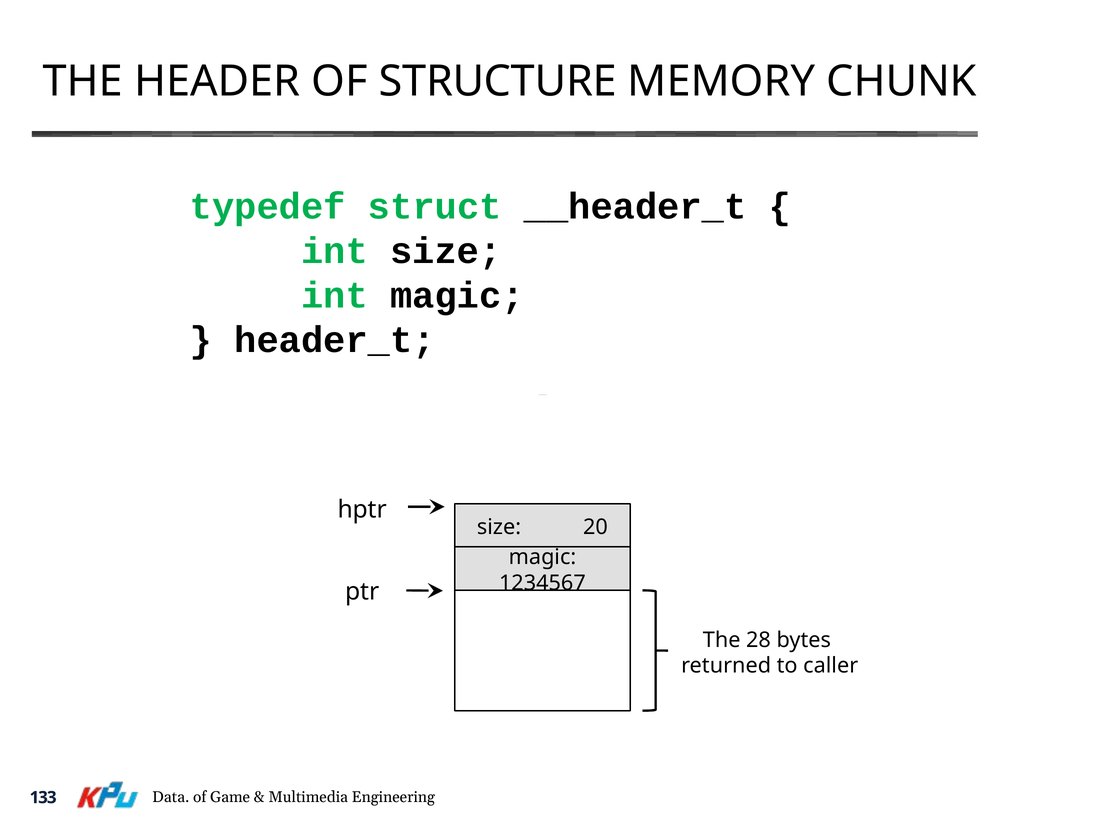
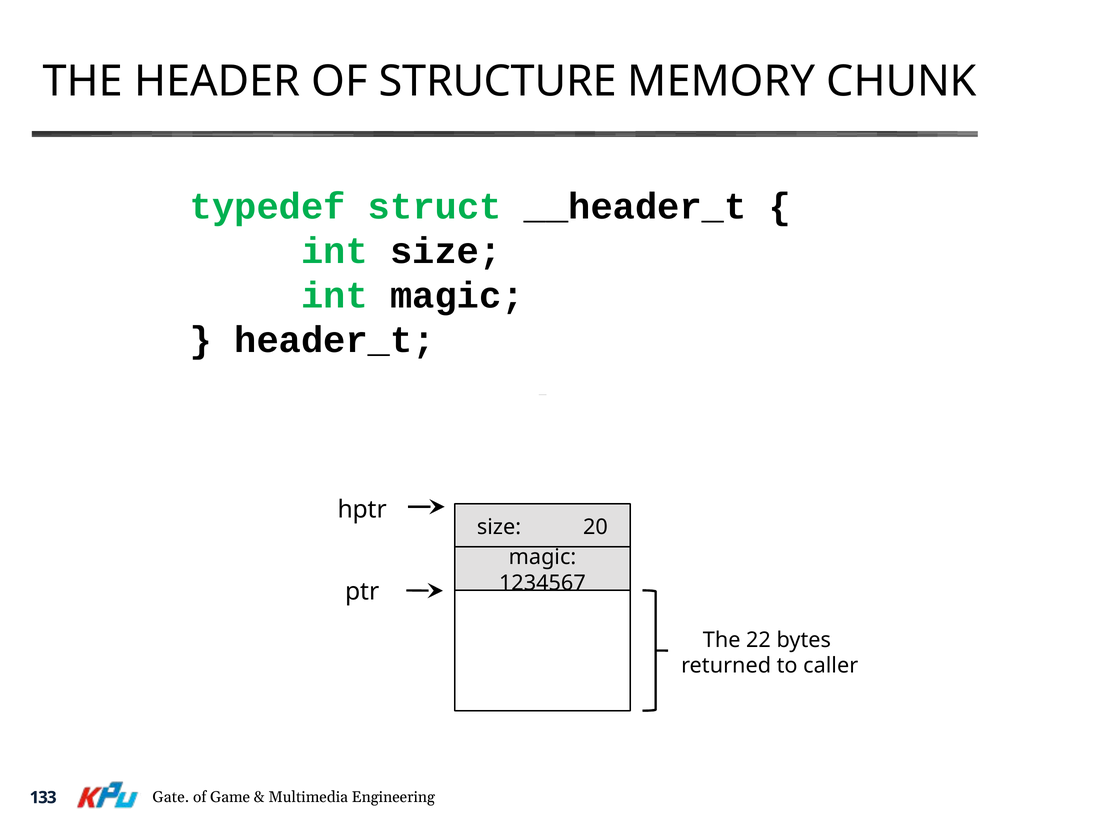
28: 28 -> 22 (758, 640)
Data: Data -> Gate (171, 797)
